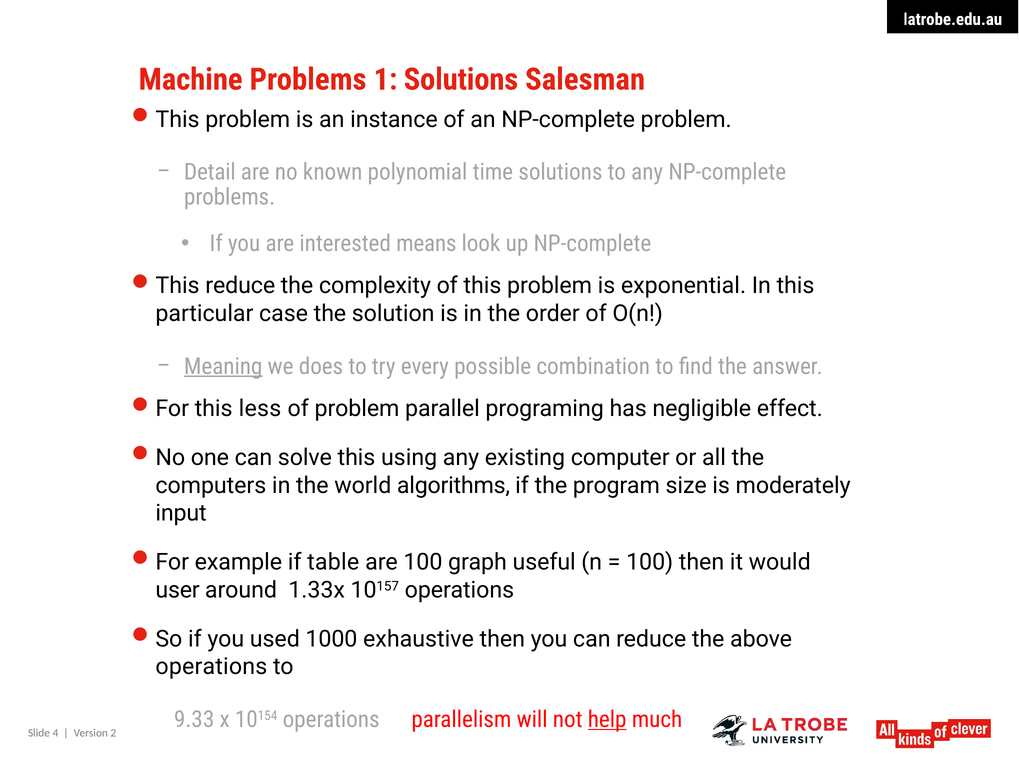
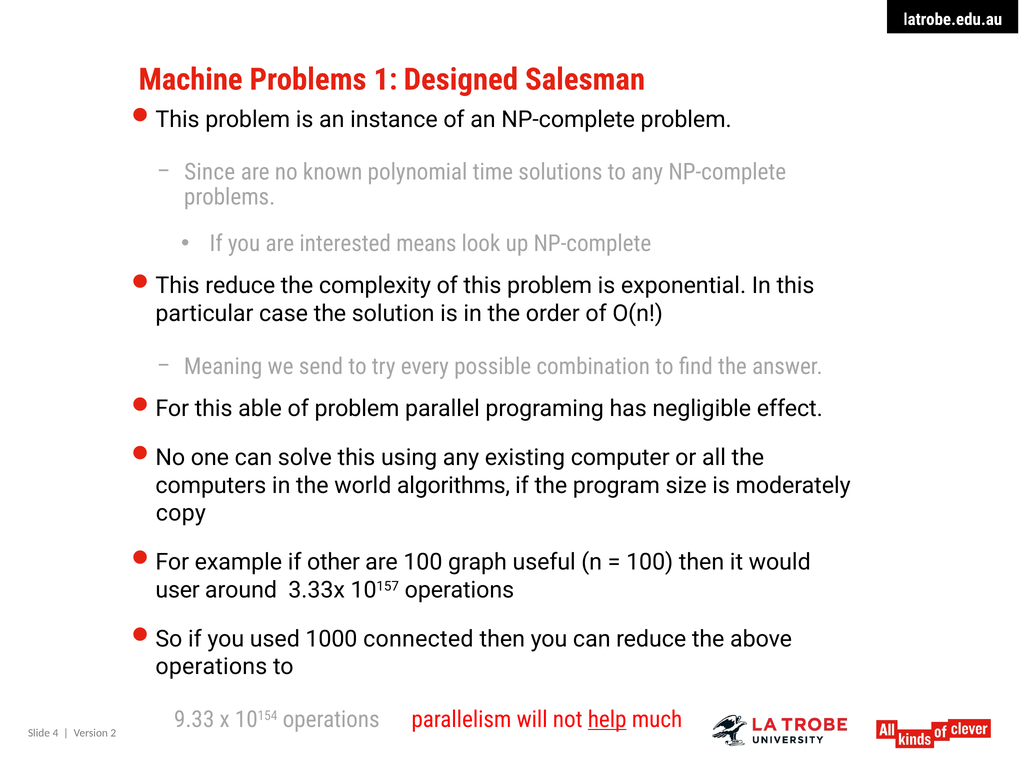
1 Solutions: Solutions -> Designed (461, 80)
Detail: Detail -> Since (210, 172)
Meaning underline: present -> none (223, 367)
does: does -> send (321, 367)
less: less -> able (260, 409)
input: input -> copy (181, 513)
table: table -> other (333, 562)
1.33x: 1.33x -> 3.33x (317, 590)
exhaustive: exhaustive -> connected (418, 639)
